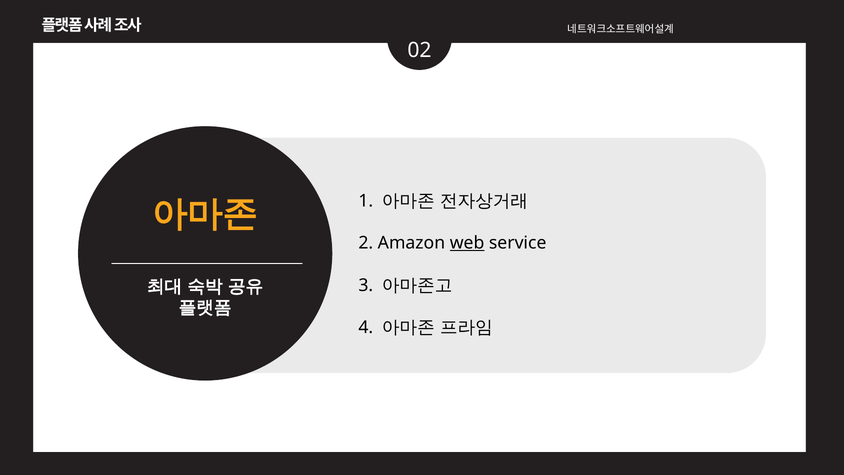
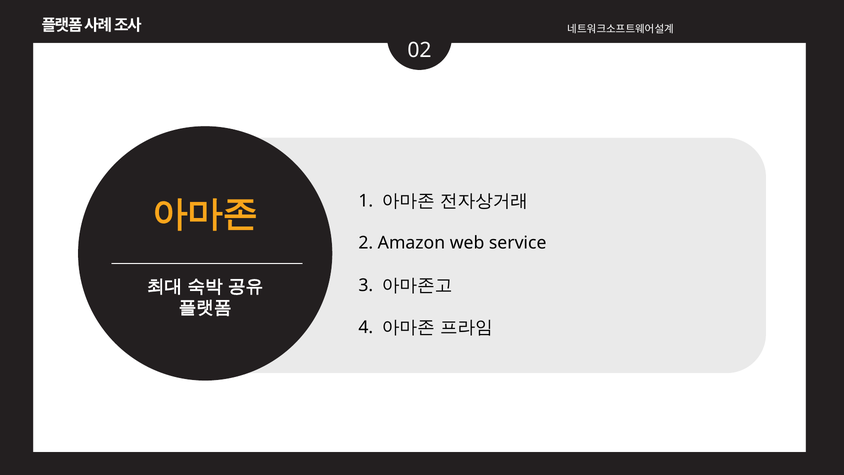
web underline: present -> none (467, 243)
